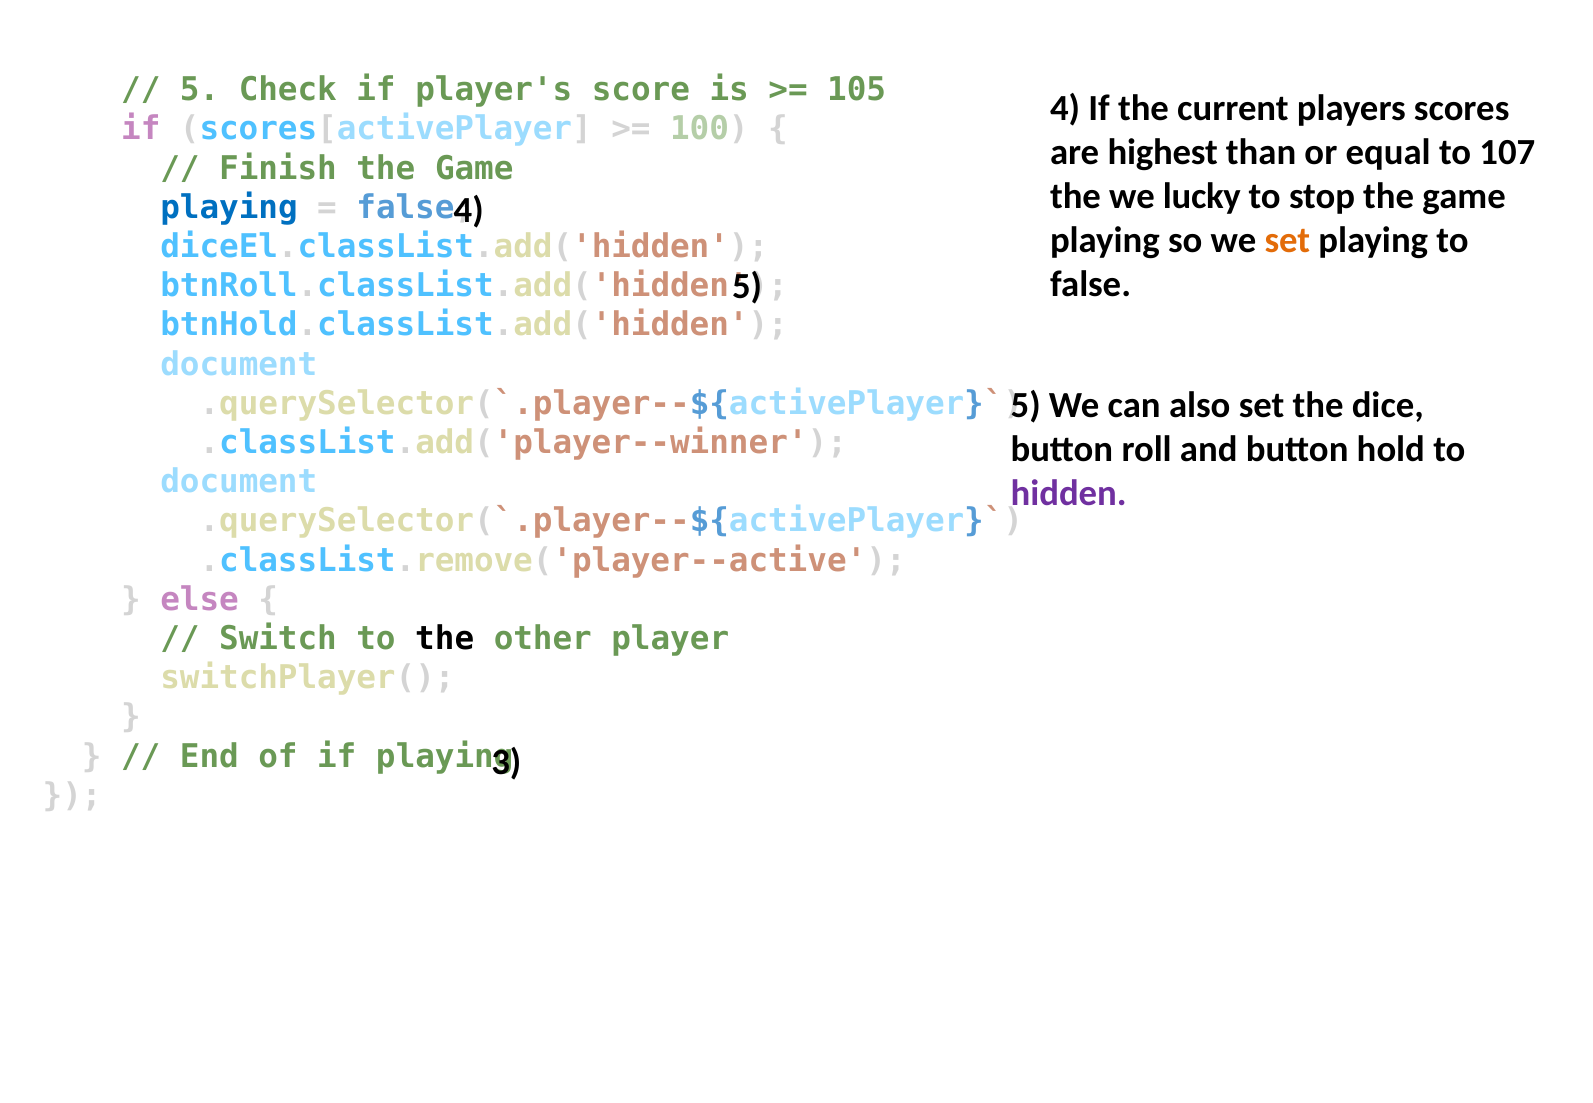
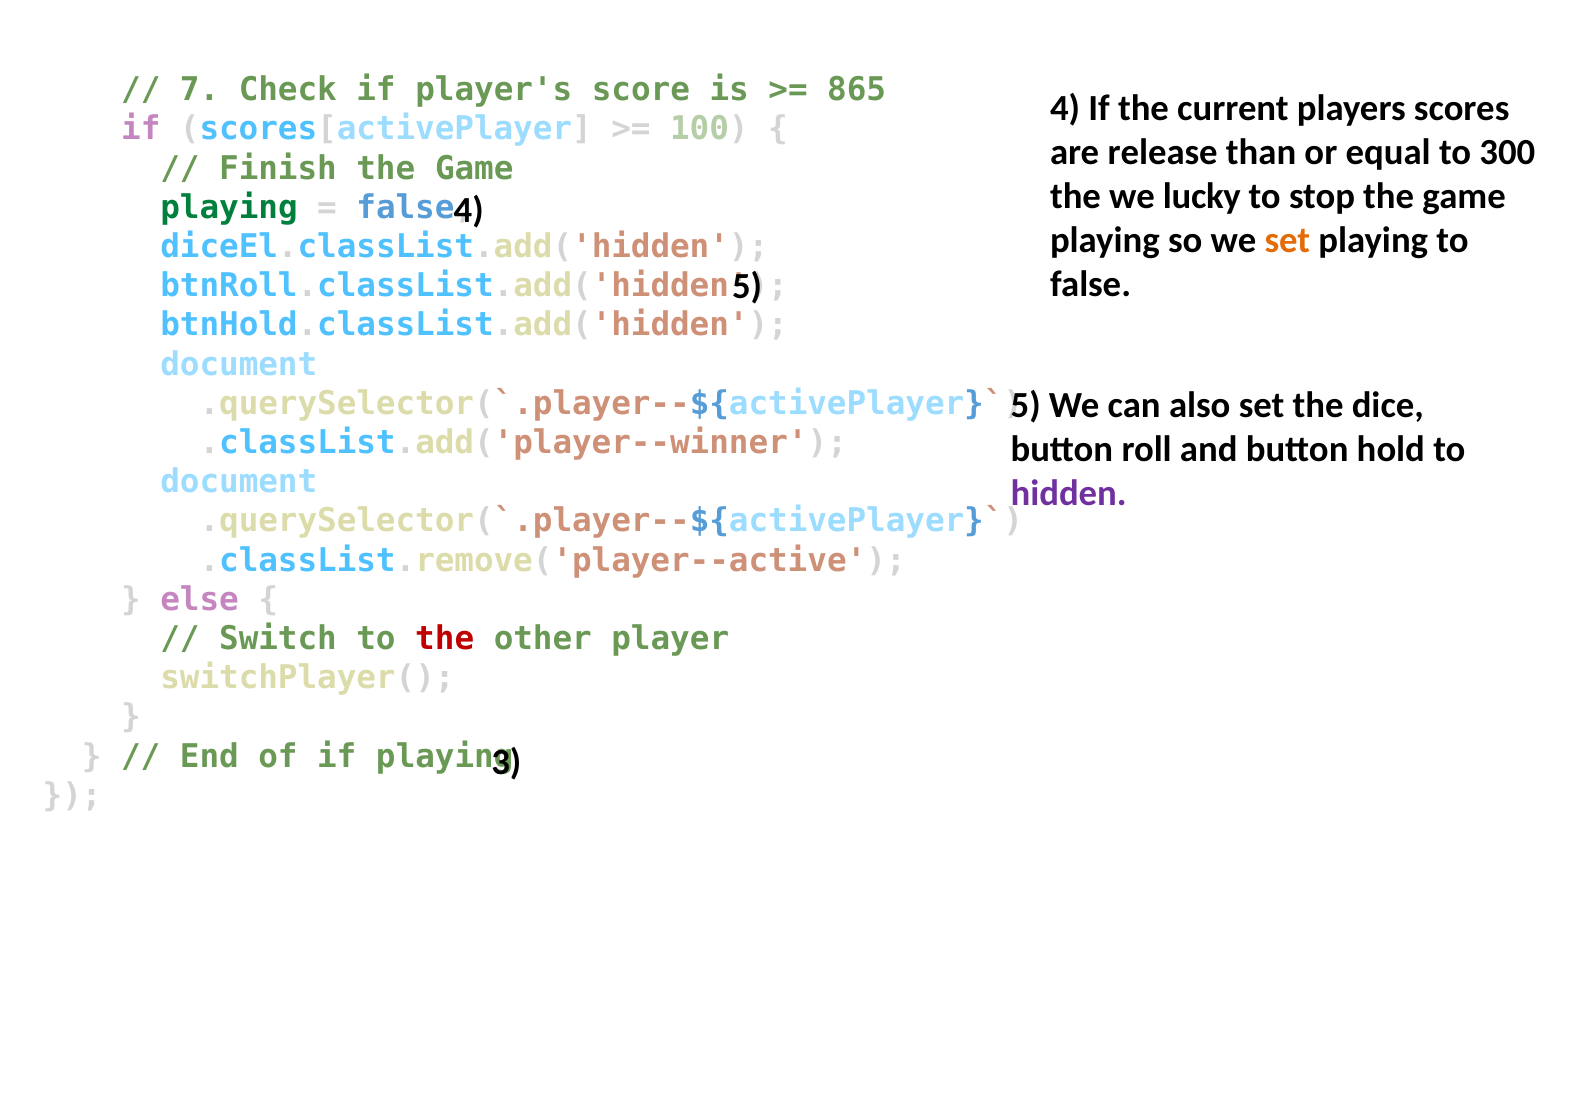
5: 5 -> 7 (200, 90)
105: 105 -> 865 (857, 90)
highest: highest -> release (1163, 152)
107: 107 -> 300 (1507, 152)
playing colour: blue -> green (229, 208)
the colour: black -> red (445, 639)
